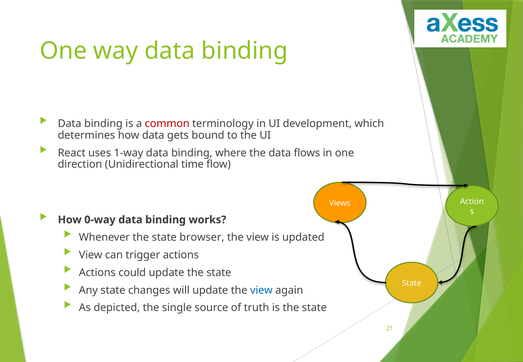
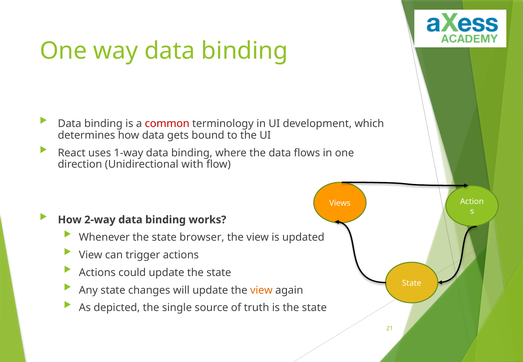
time: time -> with (192, 164)
0-way: 0-way -> 2-way (100, 220)
view colour: blue -> orange (261, 290)
